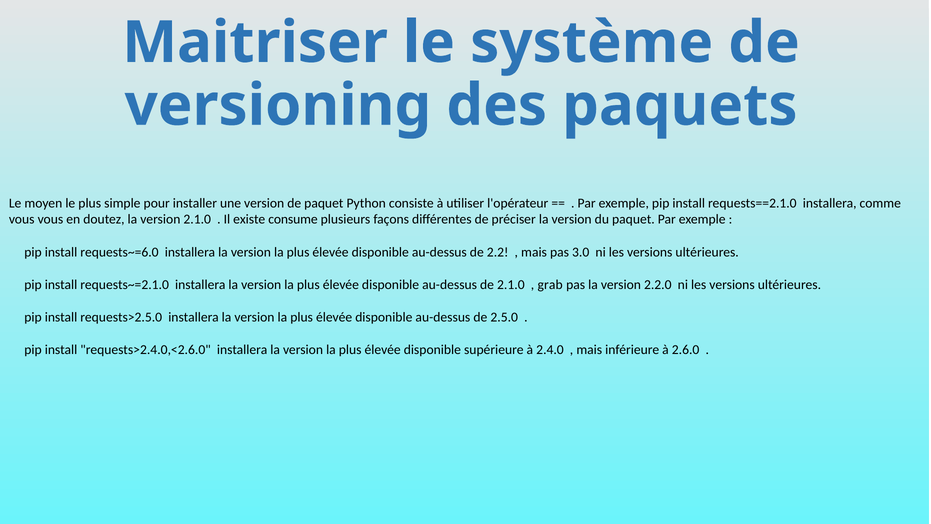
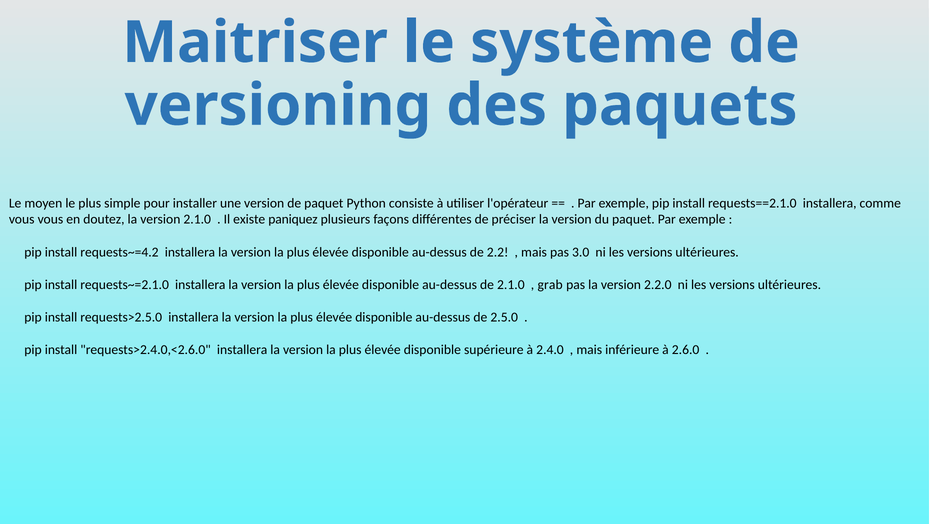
consume: consume -> paniquez (293, 219)
requests~=6.0: requests~=6.0 -> requests~=4.2 (119, 252)
